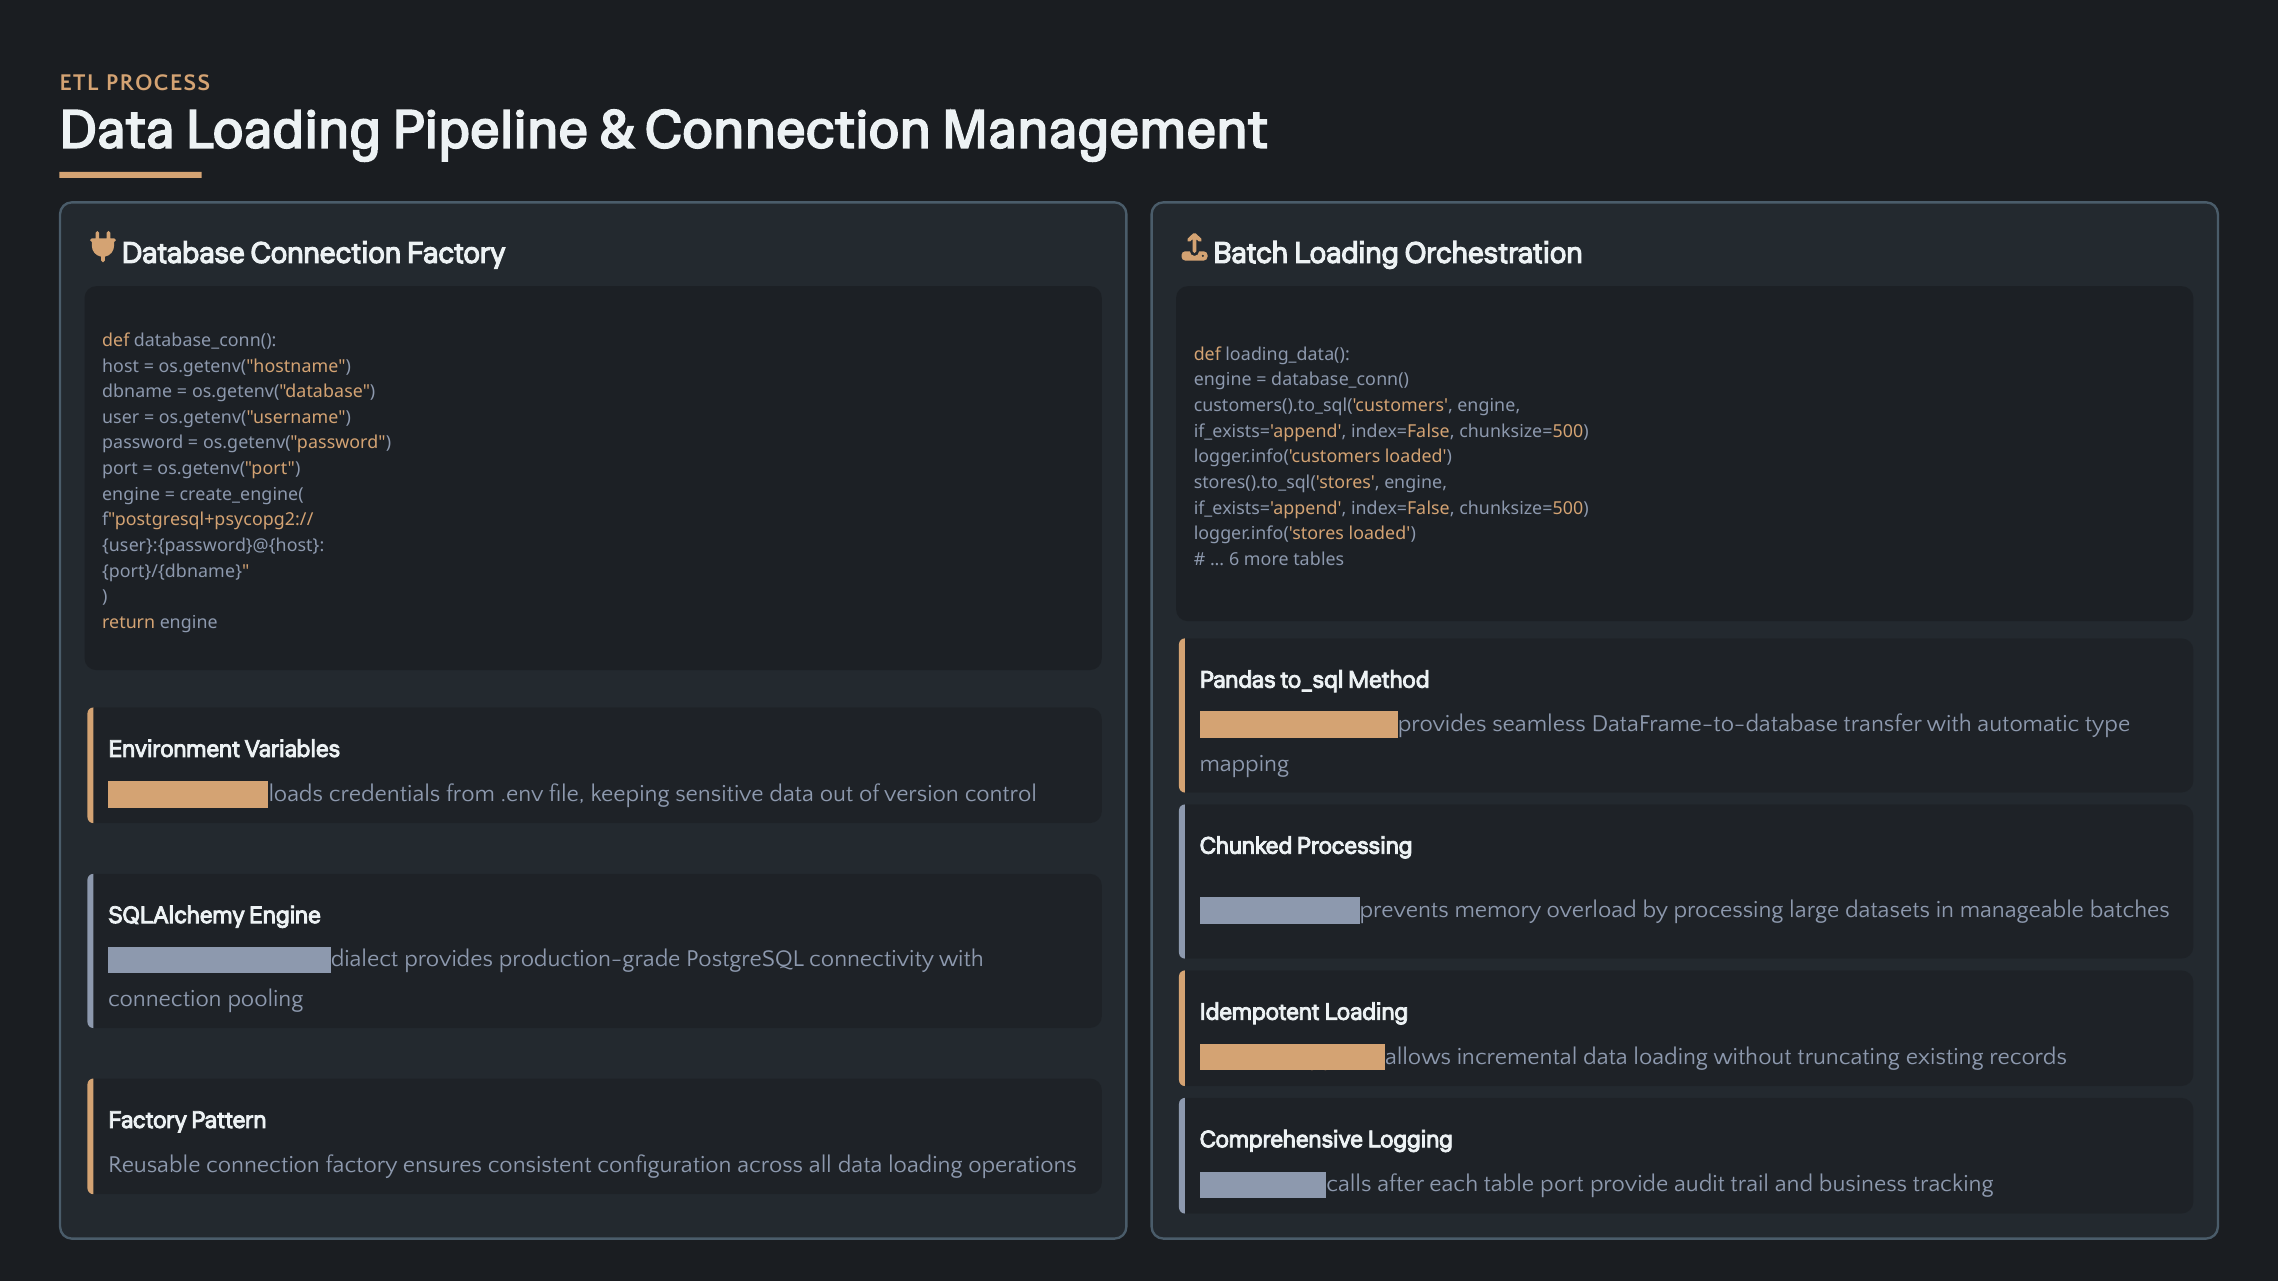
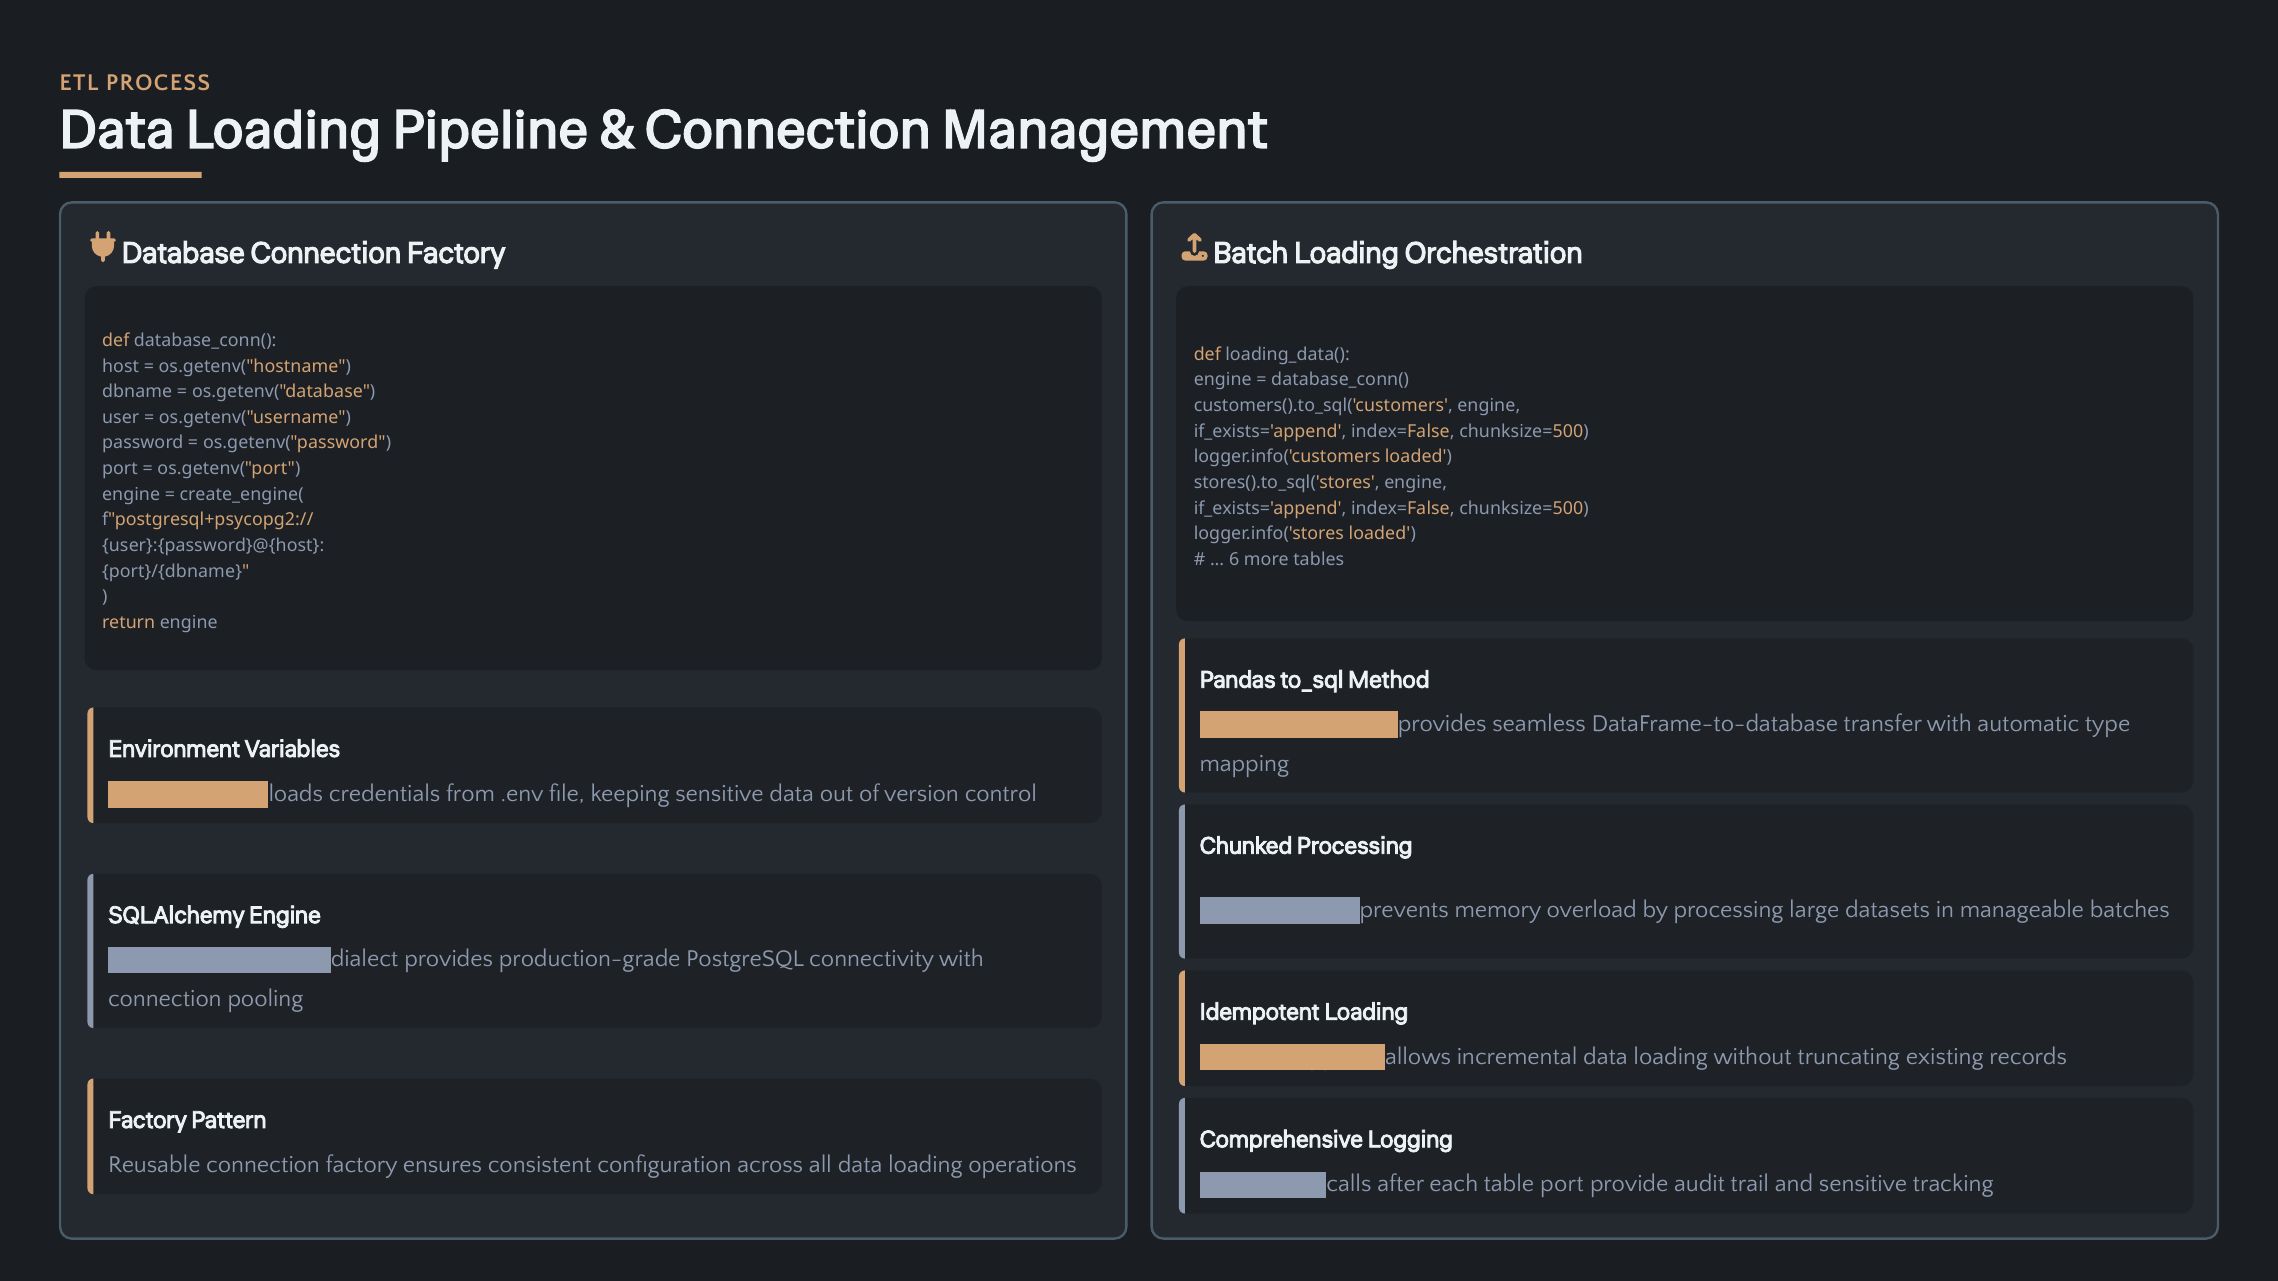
and business: business -> sensitive (1863, 1184)
